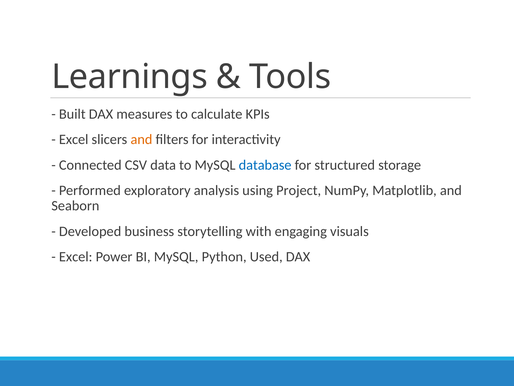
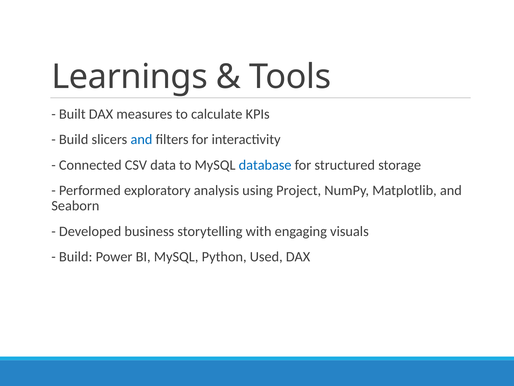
Excel: Excel -> Build (74, 139)
and colour: orange -> blue (141, 139)
Excel: Excel -> Build (76, 256)
